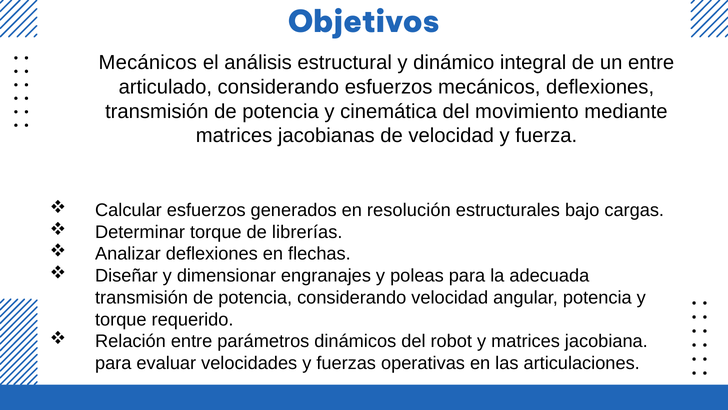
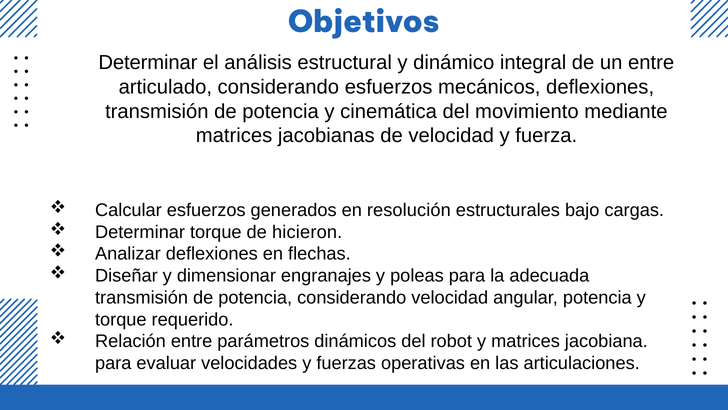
Mecánicos: Mecánicos -> Determinar (148, 63)
librerías: librerías -> hicieron (307, 232)
